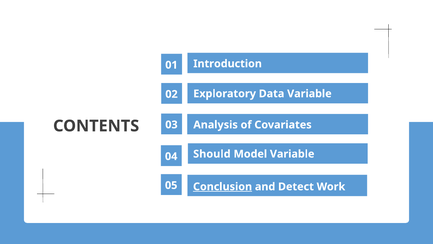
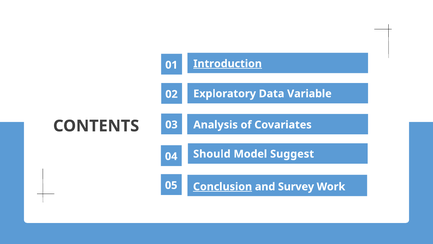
Introduction underline: none -> present (228, 64)
Model Variable: Variable -> Suggest (292, 154)
Detect: Detect -> Survey (296, 186)
